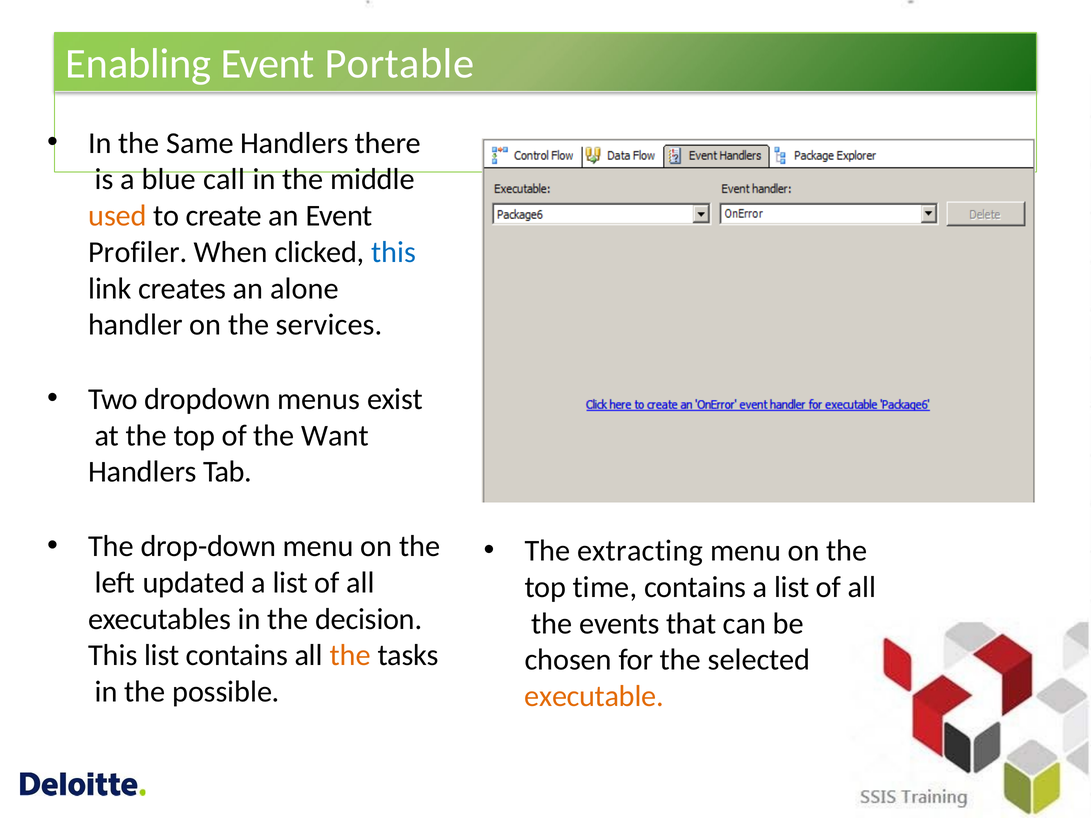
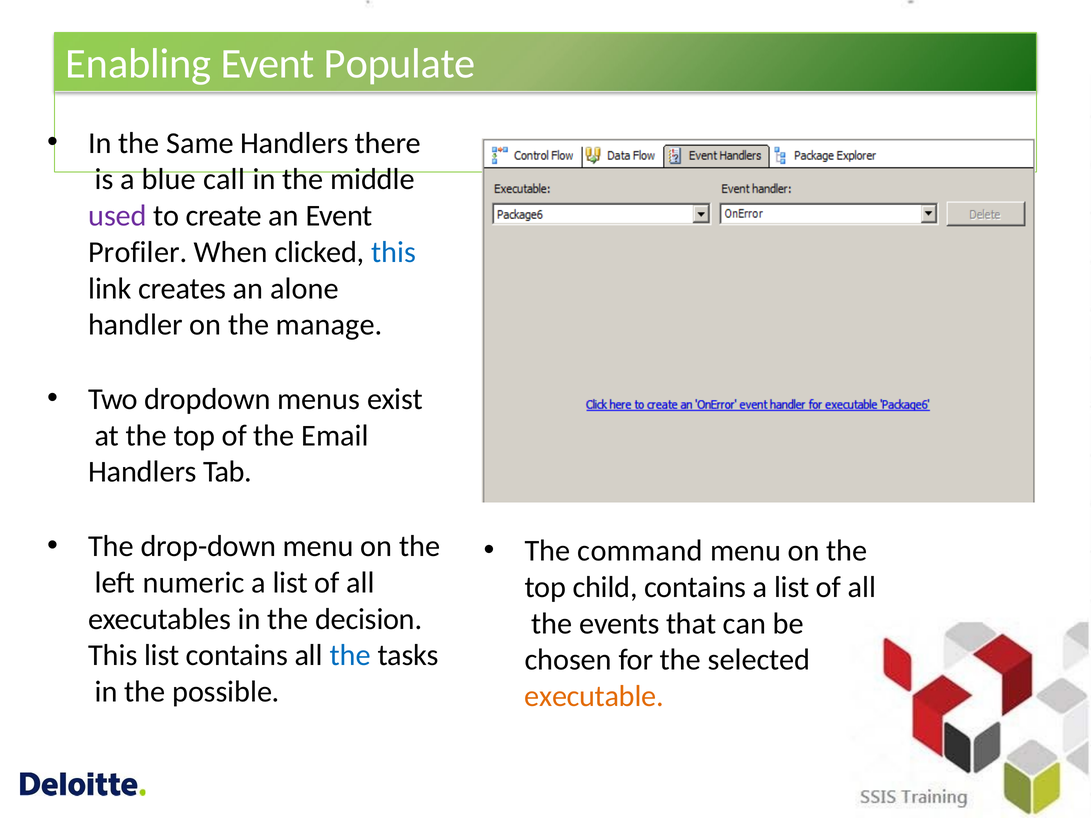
Portable: Portable -> Populate (400, 64)
used colour: orange -> purple (117, 216)
services: services -> manage (329, 325)
Want: Want -> Email (335, 436)
extracting: extracting -> command (640, 551)
updated: updated -> numeric (194, 583)
time: time -> child (605, 587)
the colour: orange -> blue (350, 656)
